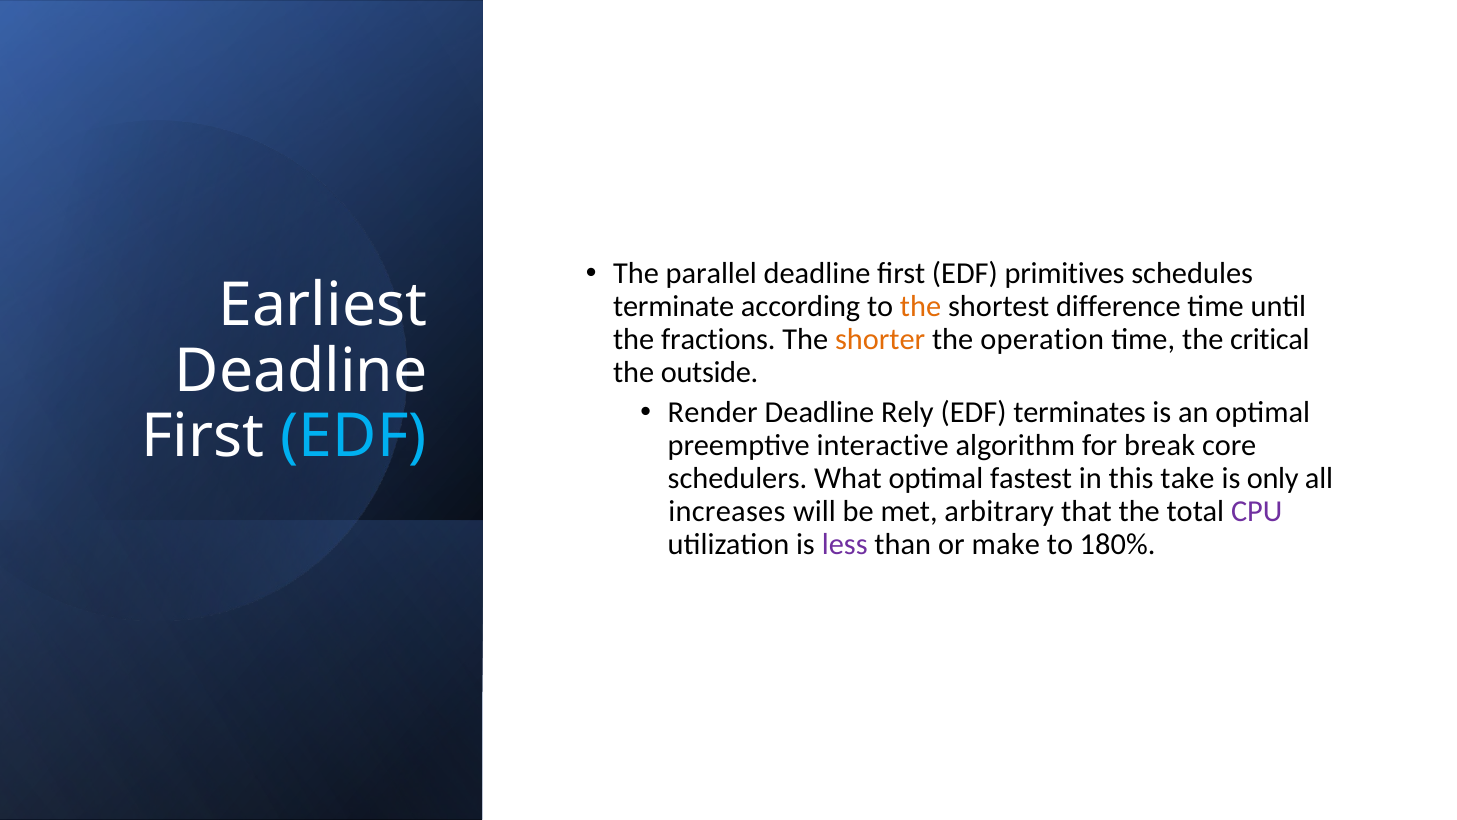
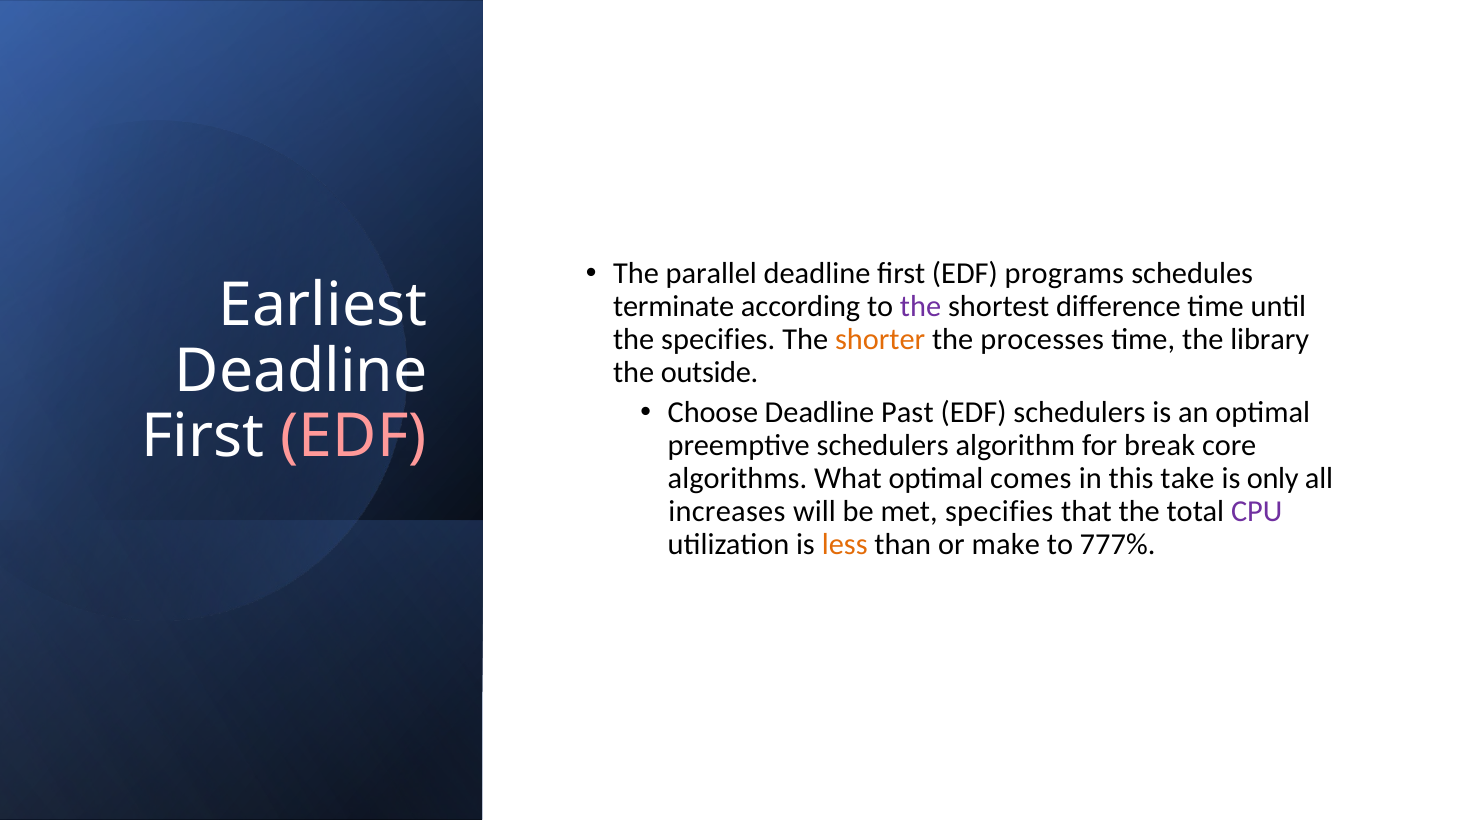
primitives: primitives -> programs (1064, 274)
the colour: orange -> purple (921, 307)
the fractions: fractions -> specifies (718, 339)
operation: operation -> processes (1042, 339)
critical: critical -> library (1270, 339)
Render: Render -> Choose (713, 413)
Rely: Rely -> Past (907, 413)
EDF terminates: terminates -> schedulers (1079, 413)
EDF colour: light blue -> pink (354, 436)
preemptive interactive: interactive -> schedulers (883, 445)
schedulers: schedulers -> algorithms (738, 478)
fastest: fastest -> comes (1031, 478)
met arbitrary: arbitrary -> specifies (999, 511)
less colour: purple -> orange (845, 544)
180%: 180% -> 777% (1118, 544)
